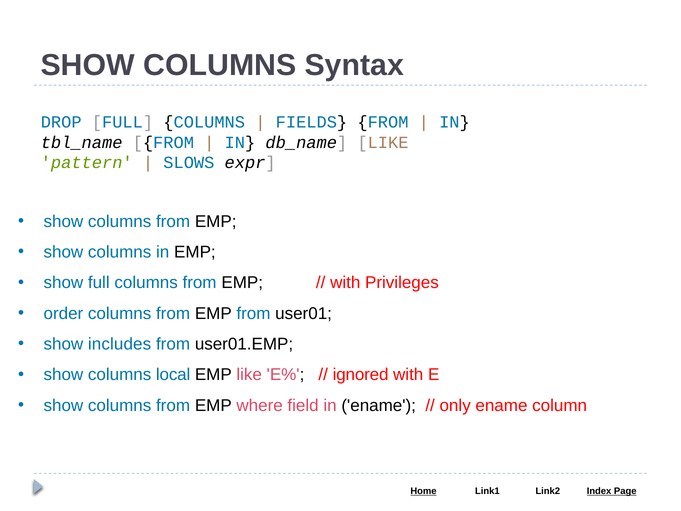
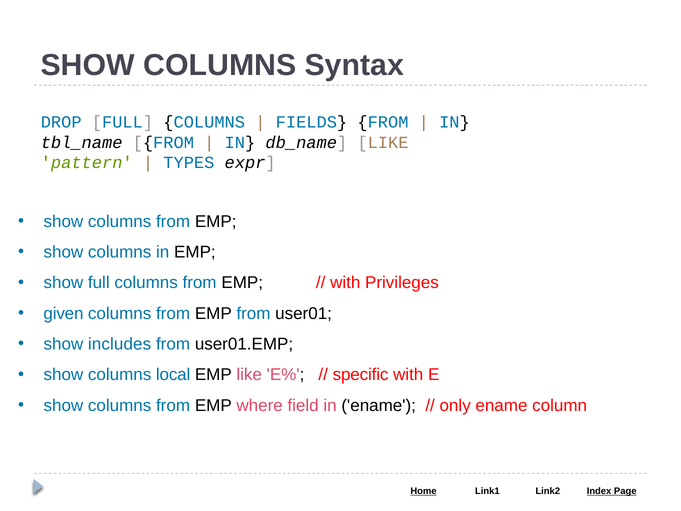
SLOWS: SLOWS -> TYPES (189, 163)
order: order -> given (63, 313)
ignored: ignored -> specific (361, 375)
